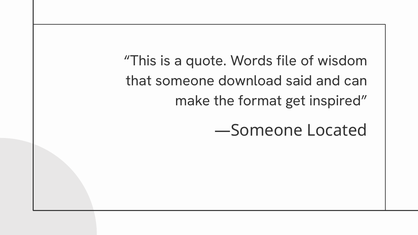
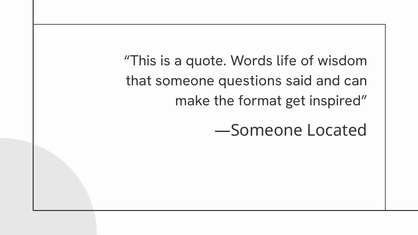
file: file -> life (287, 61)
download: download -> questions (250, 81)
